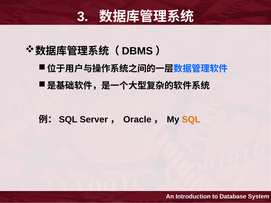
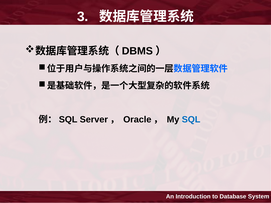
SQL colour: orange -> blue (191, 120)
